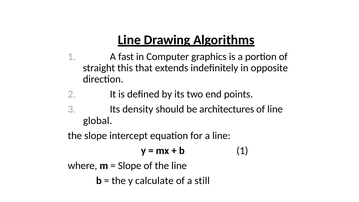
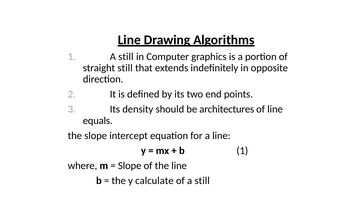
1 A fast: fast -> still (126, 57)
straight this: this -> still (125, 68)
global: global -> equals (98, 121)
